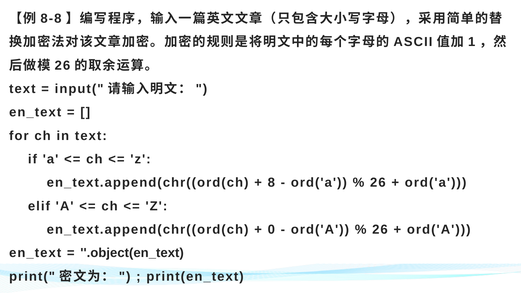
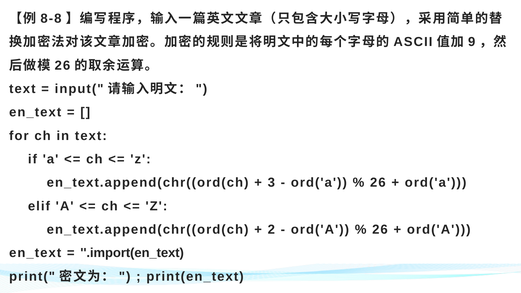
1: 1 -> 9 (472, 42)
8: 8 -> 3 (271, 183)
0: 0 -> 2 (271, 230)
.object(en_text: .object(en_text -> .import(en_text (132, 253)
